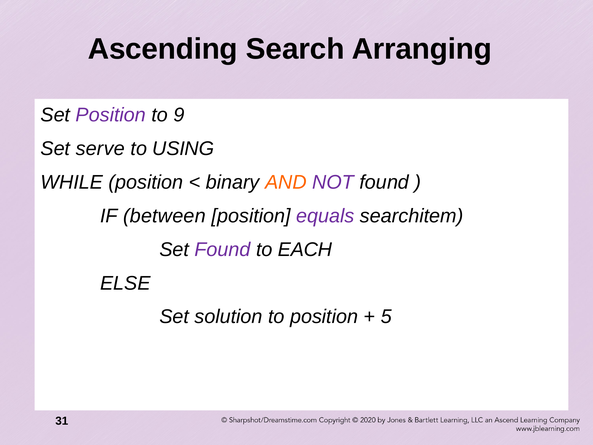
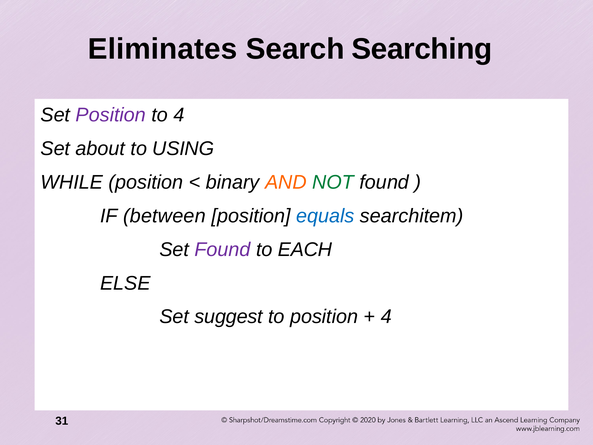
Ascending: Ascending -> Eliminates (163, 49)
Arranging: Arranging -> Searching (422, 49)
to 9: 9 -> 4 (179, 115)
serve: serve -> about (100, 149)
NOT colour: purple -> green (333, 182)
equals colour: purple -> blue (325, 216)
solution: solution -> suggest (229, 317)
5: 5 -> 4 (386, 317)
